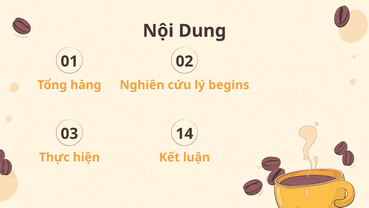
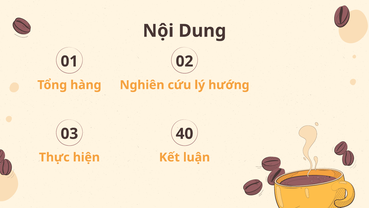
begins: begins -> hướng (229, 85)
14: 14 -> 40 (184, 133)
